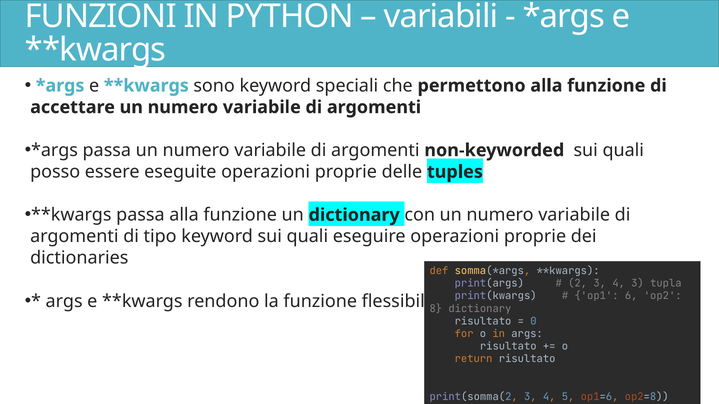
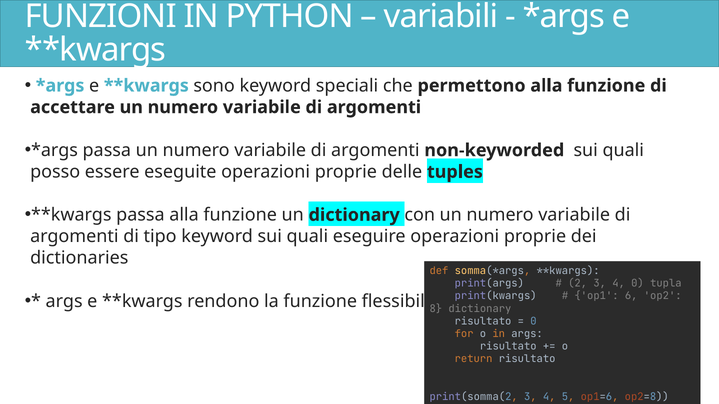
4 3: 3 -> 0 (637, 284)
